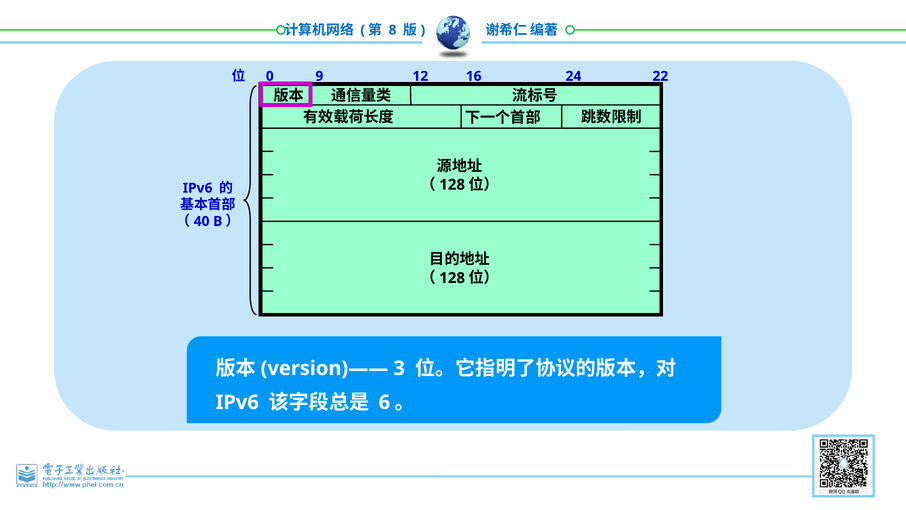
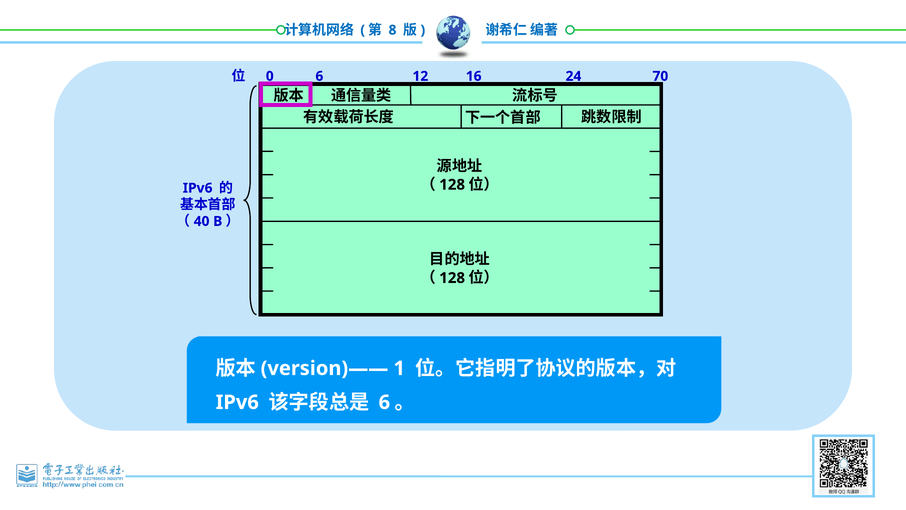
9: 9 -> 6 (319, 76)
22: 22 -> 70 (660, 76)
3: 3 -> 1 (399, 368)
